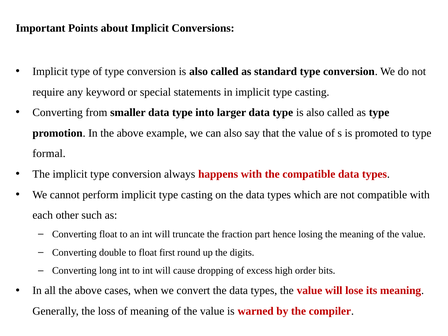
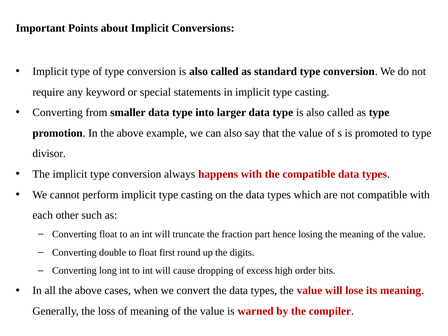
formal: formal -> divisor (49, 154)
